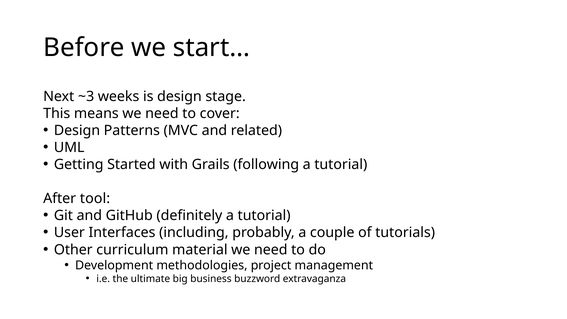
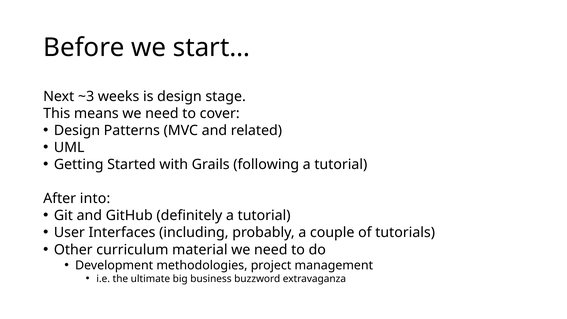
tool: tool -> into (95, 199)
